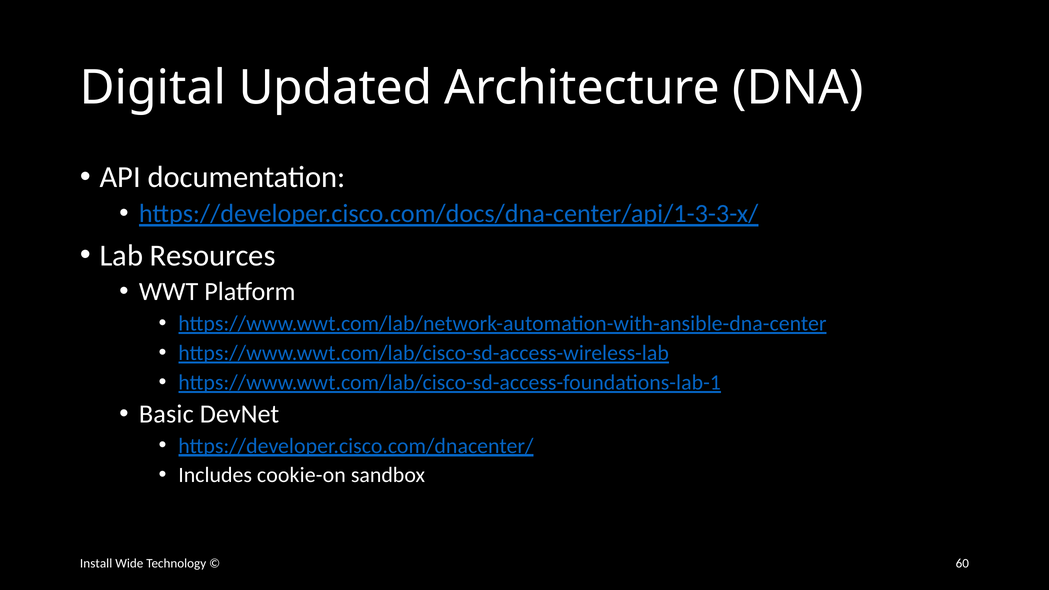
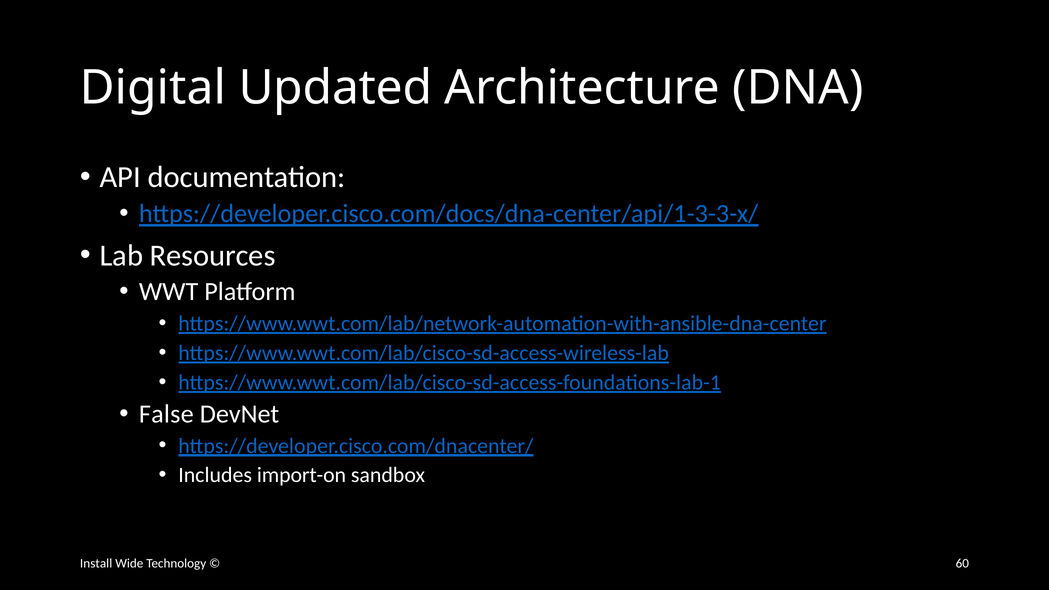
Basic: Basic -> False (166, 414)
cookie-on: cookie-on -> import-on (301, 475)
